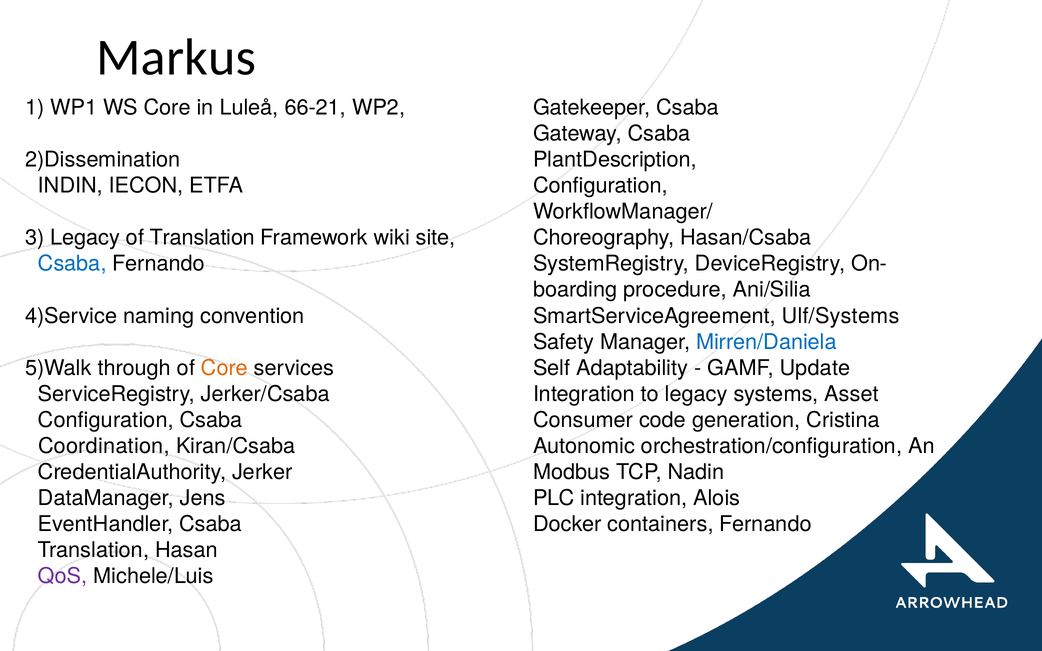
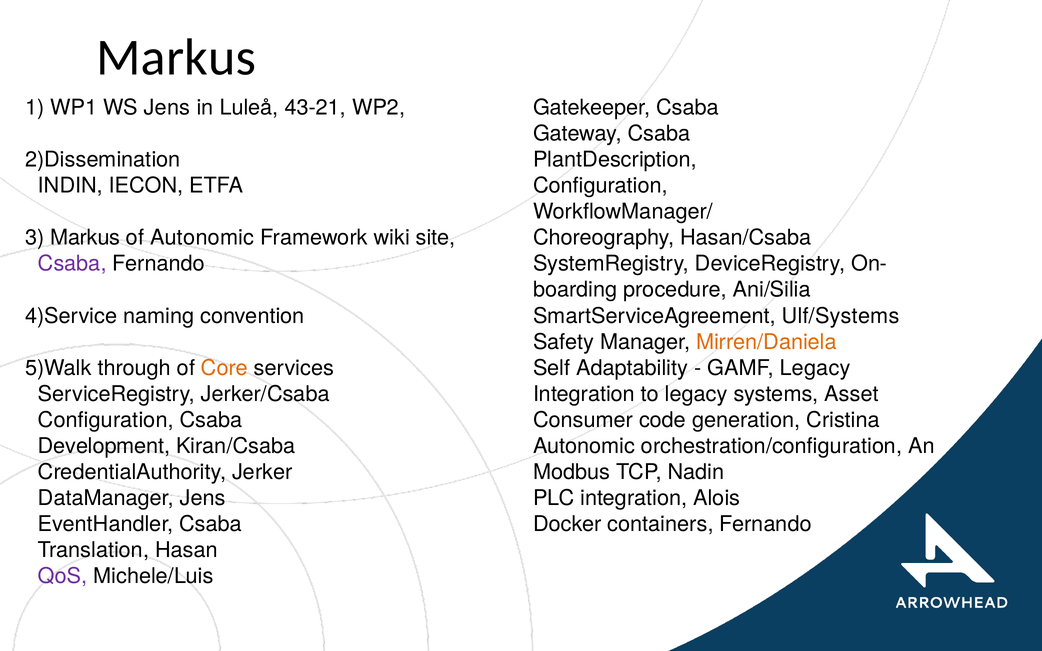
WS Core: Core -> Jens (167, 108)
66-21: 66-21 -> 43-21 (315, 108)
Legacy: Legacy -> Markus (85, 238)
of Translation: Translation -> Autonomic (202, 238)
Csaba colour: blue -> purple (72, 264)
Mirren/Daniela colour: blue -> orange (766, 342)
GAMF Update: Update -> Legacy (815, 368)
Coordination: Coordination -> Development (104, 446)
